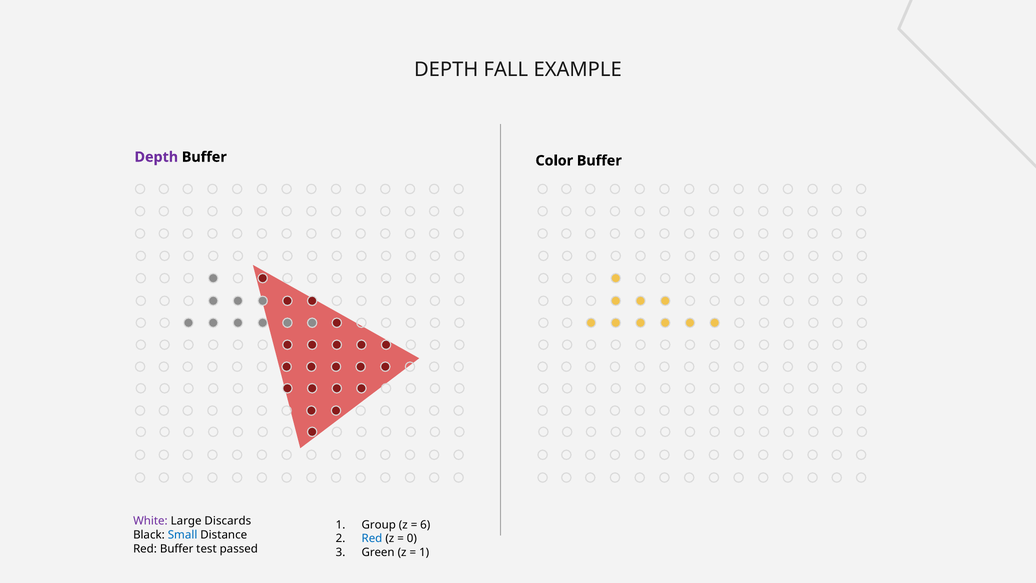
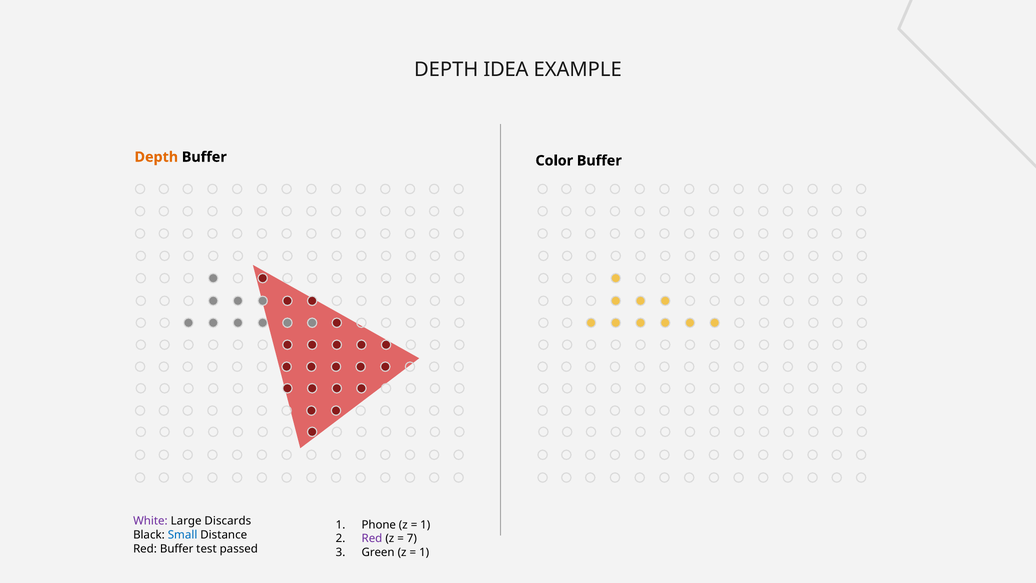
FALL: FALL -> IDEA (506, 70)
Depth colour: purple -> orange (156, 157)
Group: Group -> Phone (379, 525)
6: 6 -> 1 (425, 525)
Red colour: blue -> purple (372, 538)
0: 0 -> 7 (412, 538)
